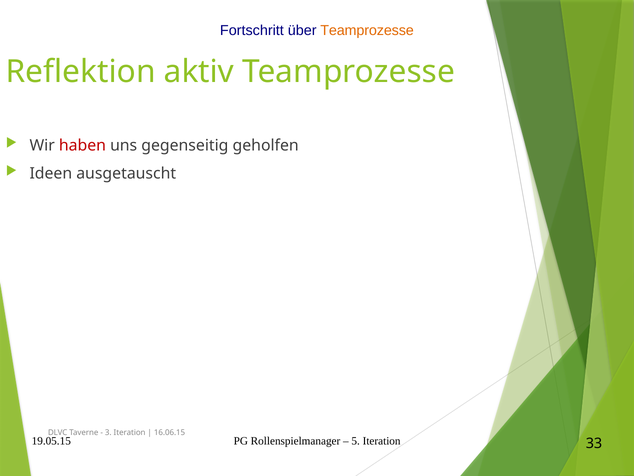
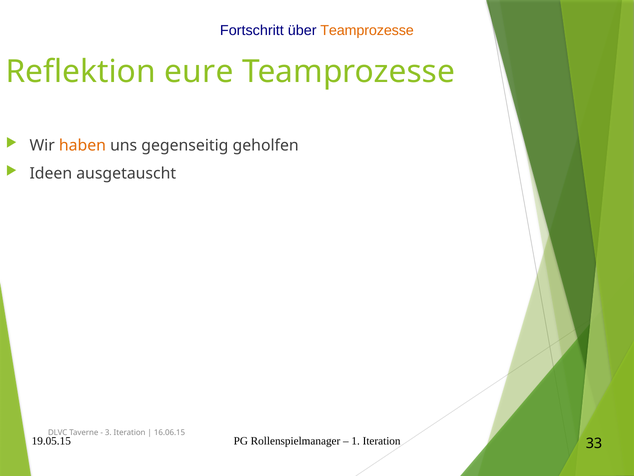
aktiv: aktiv -> eure (199, 72)
haben colour: red -> orange (82, 145)
5: 5 -> 1 (356, 441)
